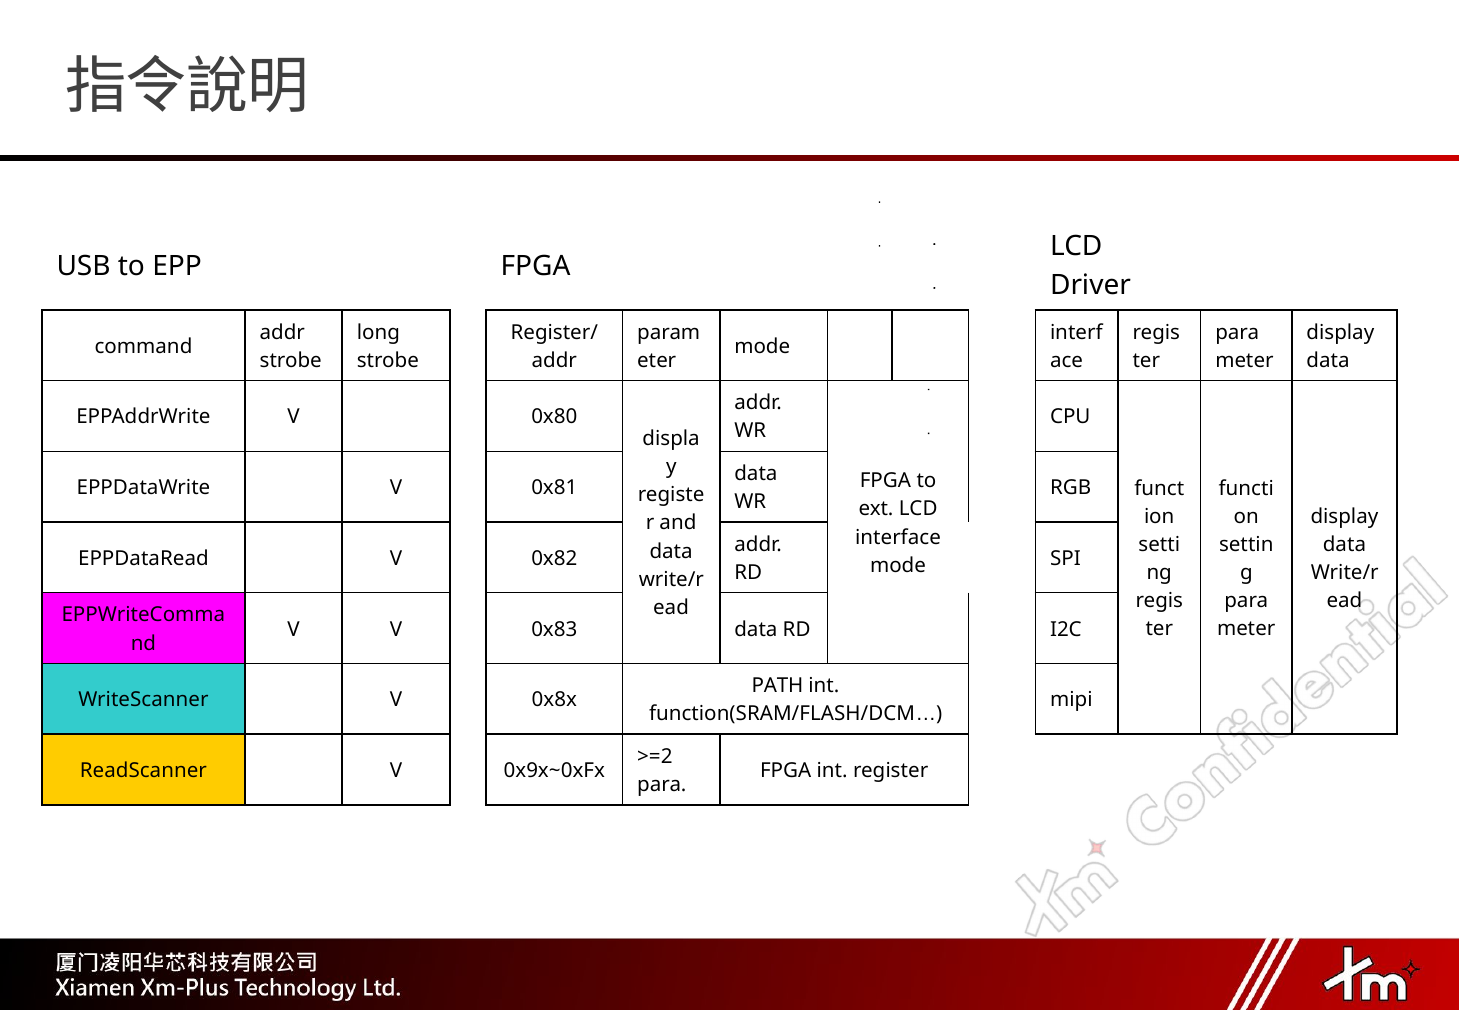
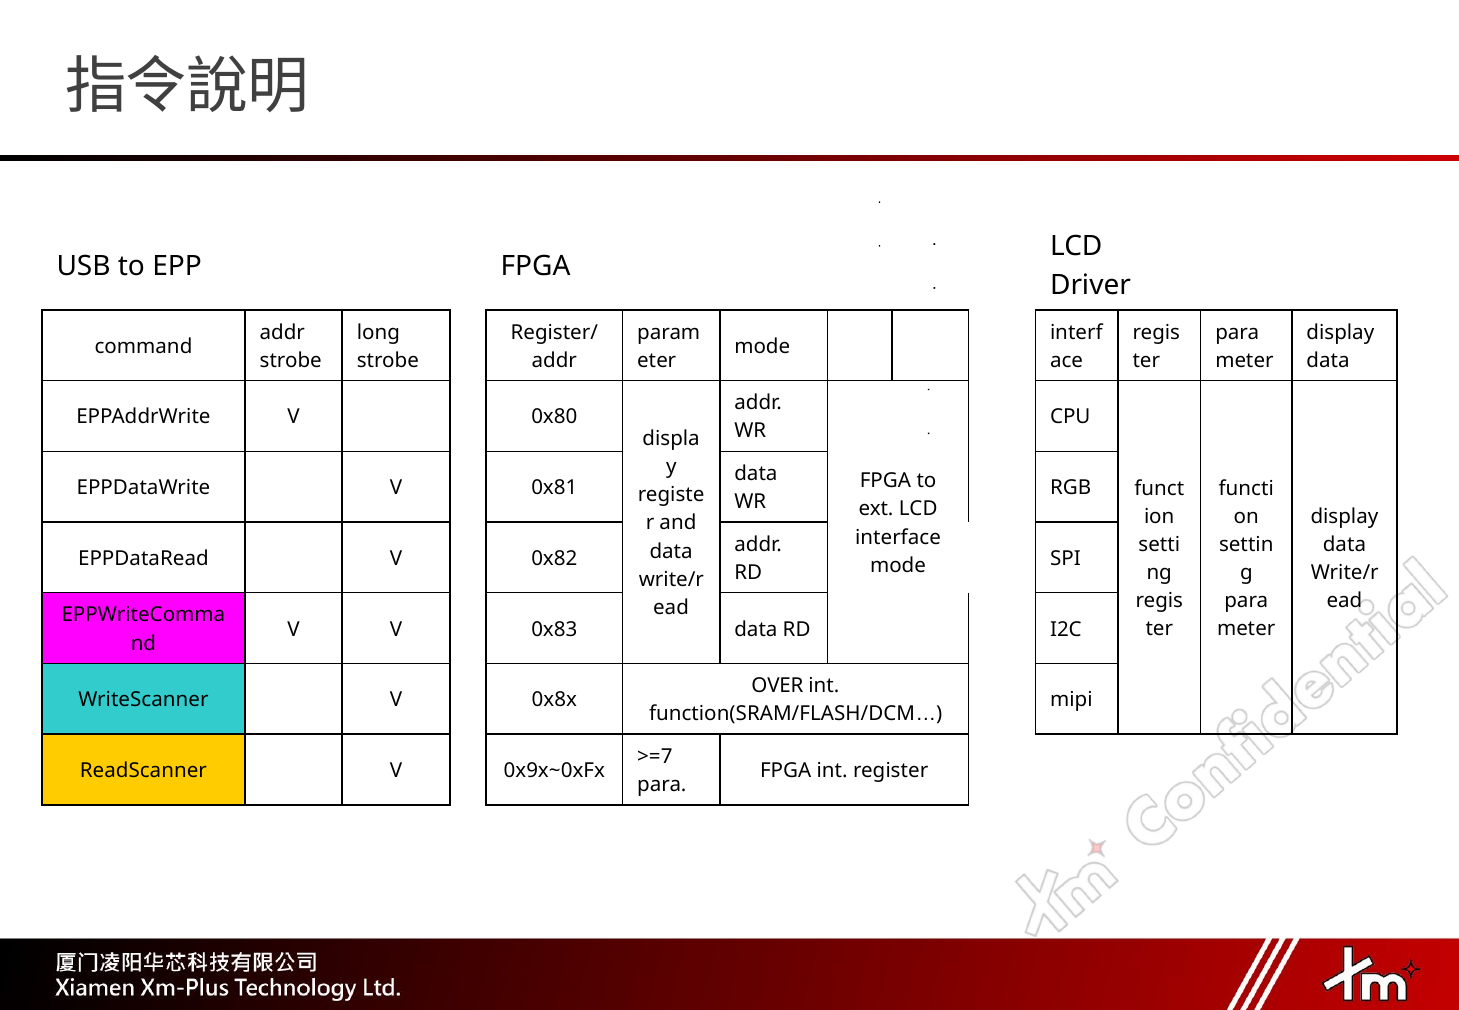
PATH: PATH -> OVER (777, 686)
>=2: >=2 -> >=7 (655, 757)
